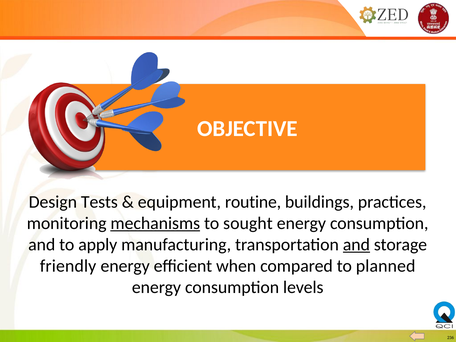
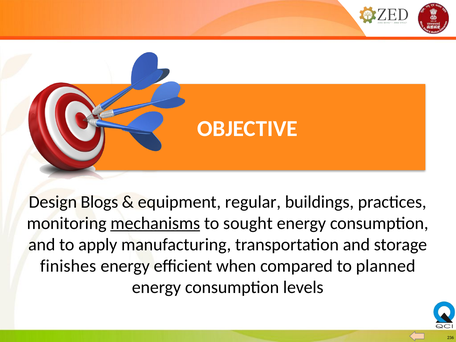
Tests: Tests -> Blogs (99, 202)
routine: routine -> regular (253, 202)
and underline: present -> none (356, 245)
friendly: friendly -> finishes (68, 266)
